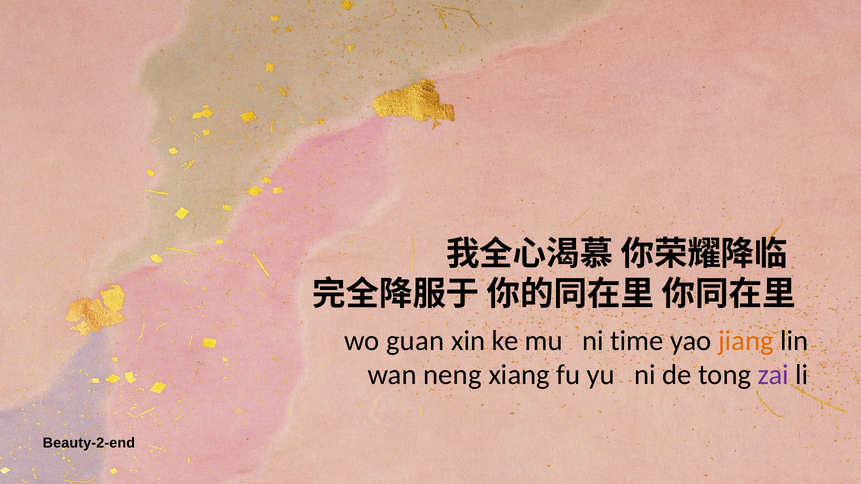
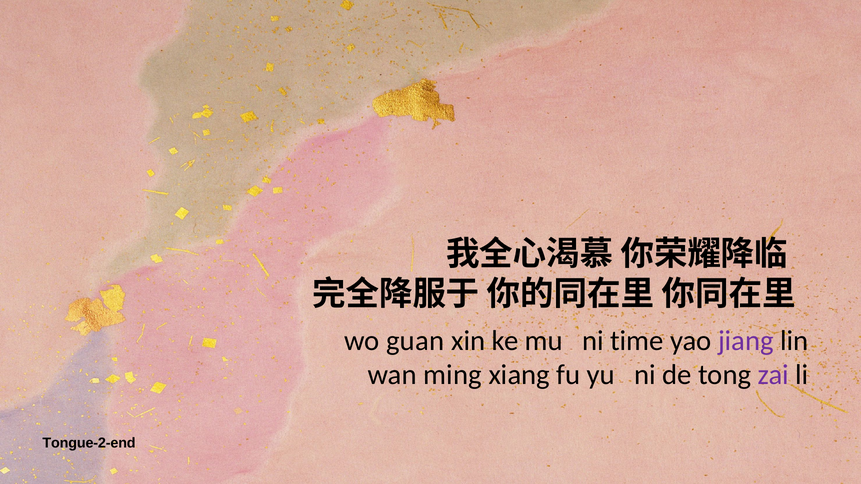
jiang colour: orange -> purple (746, 341)
neng: neng -> ming (452, 375)
Beauty-2-end: Beauty-2-end -> Tongue-2-end (89, 443)
